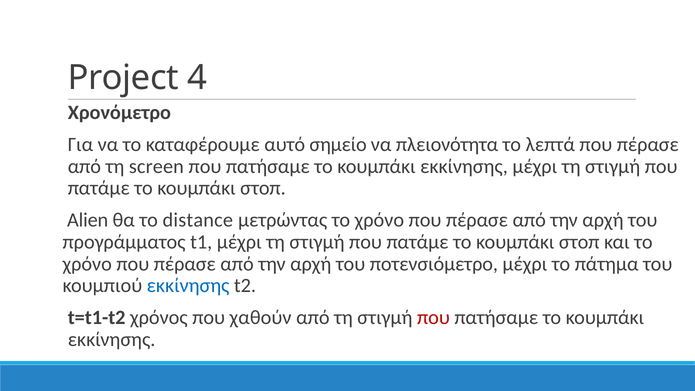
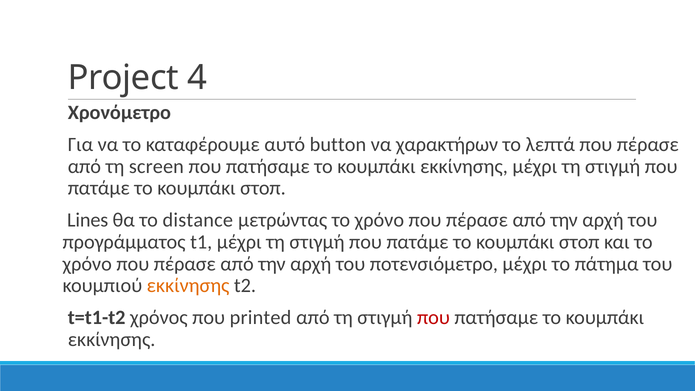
σημείο: σημείο -> button (338, 144)
πλειονότητα: πλειονότητα -> χαρακτήρων (447, 144)
Alien: Alien -> Lines (88, 220)
εκκίνησης colour: blue -> orange (188, 286)
χαθούν: χαθούν -> printed (261, 318)
